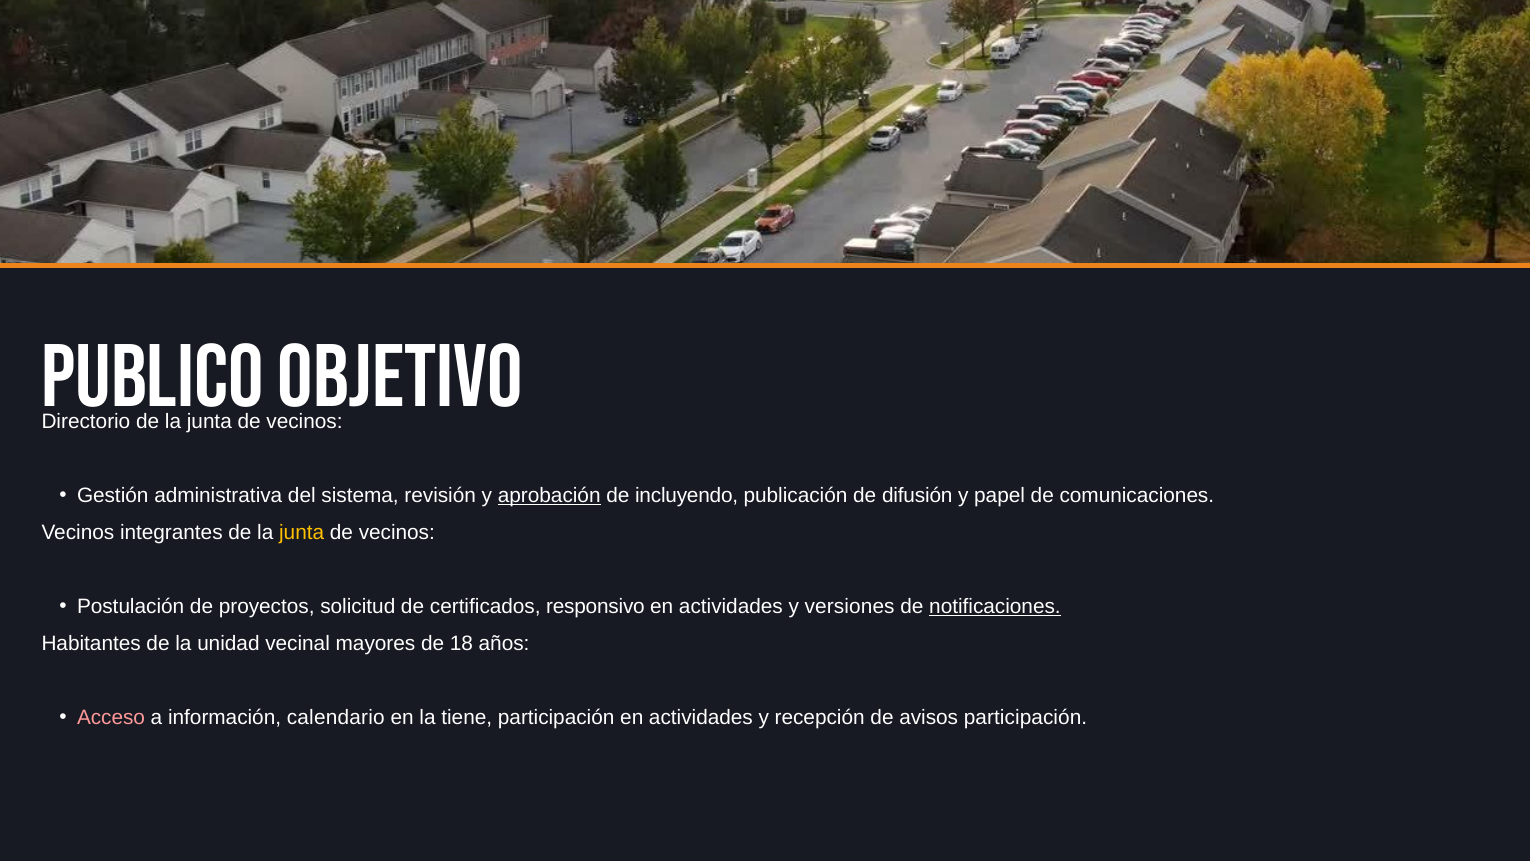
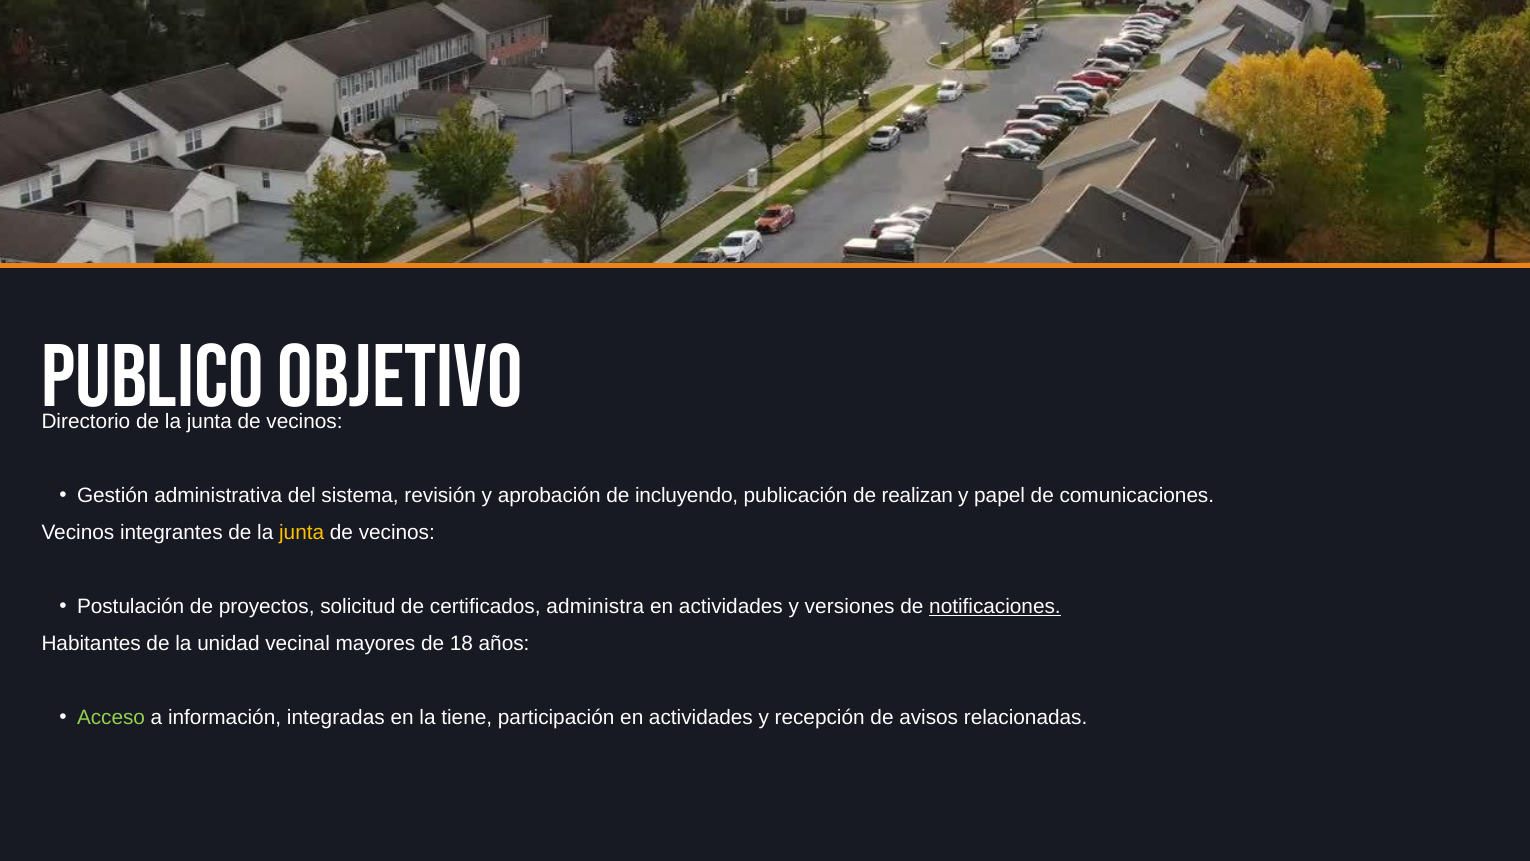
aprobación underline: present -> none (549, 496)
difusión: difusión -> realizan (917, 496)
responsivo: responsivo -> administra (595, 606)
Acceso colour: pink -> light green (111, 717)
calendario: calendario -> integradas (336, 717)
avisos participación: participación -> relacionadas (1026, 717)
